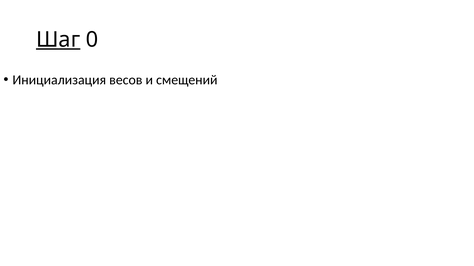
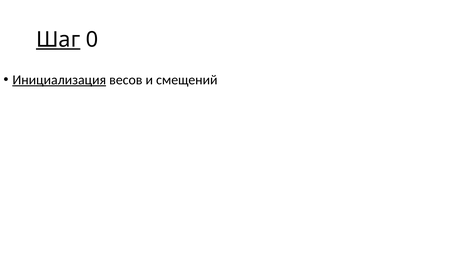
Инициализация underline: none -> present (59, 80)
